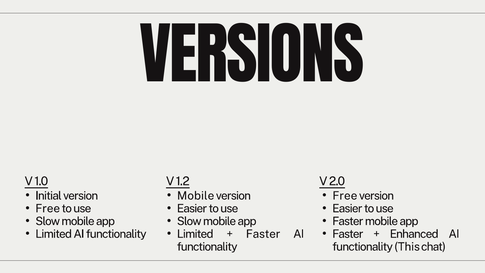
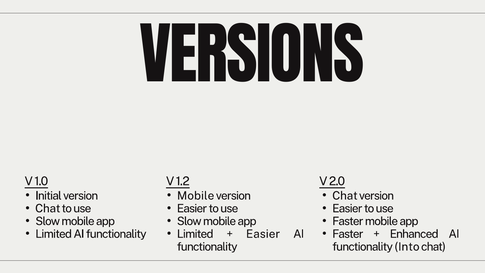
Free: Free -> Chat (345, 196)
Free: Free -> Chat (48, 208)
Faster: Faster -> Easier (263, 234)
This: This -> Into (407, 247)
